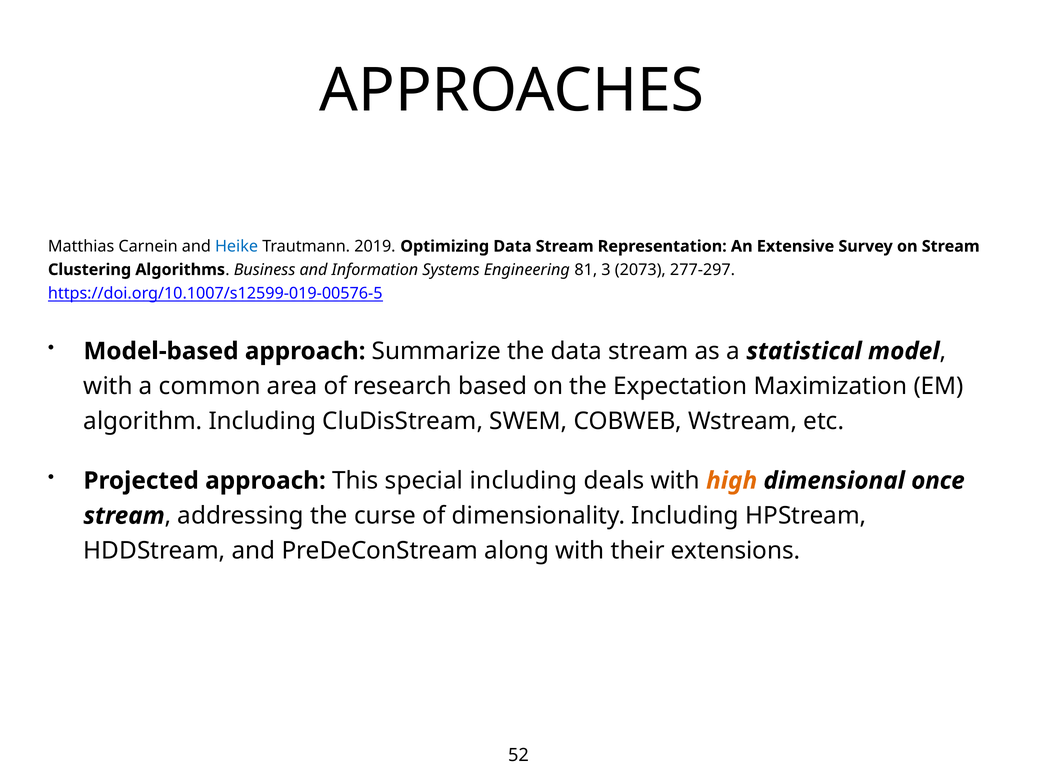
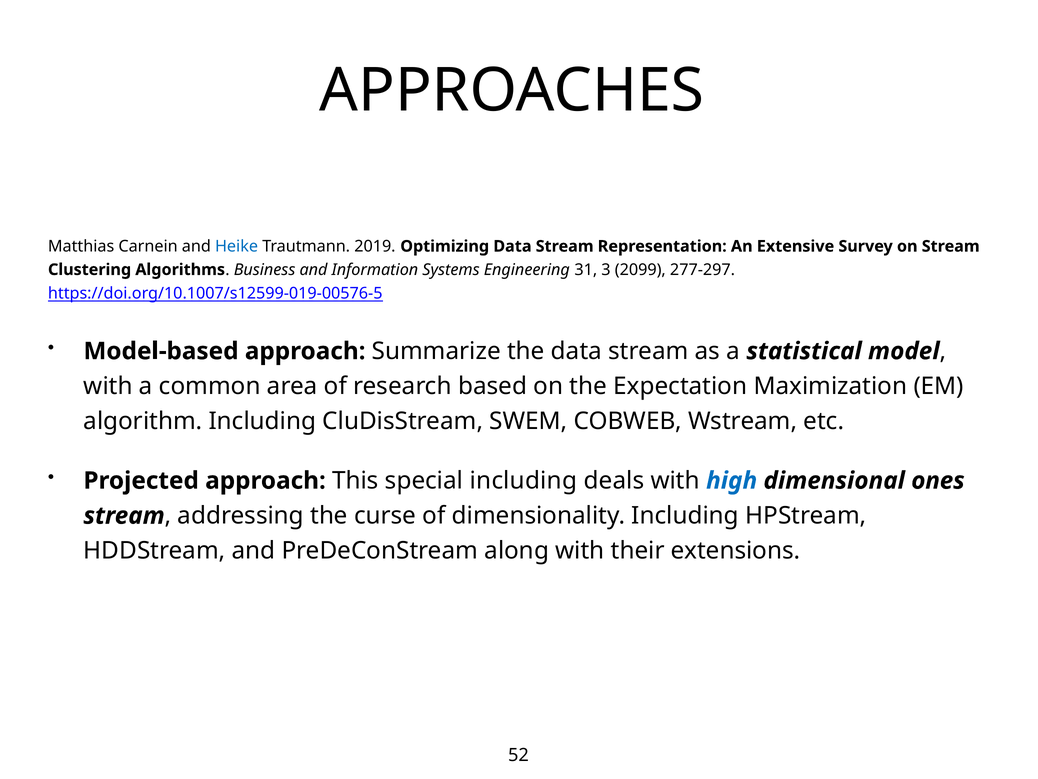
81: 81 -> 31 (586, 269)
2073: 2073 -> 2099 (640, 269)
high colour: orange -> blue (732, 480)
once: once -> ones (938, 480)
